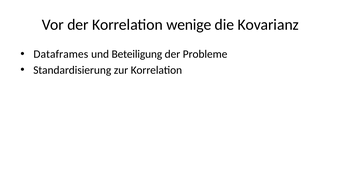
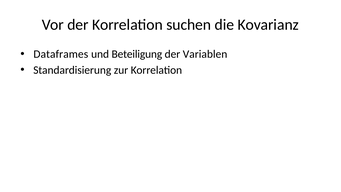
wenige: wenige -> suchen (189, 25)
Probleme: Probleme -> Variablen (205, 54)
